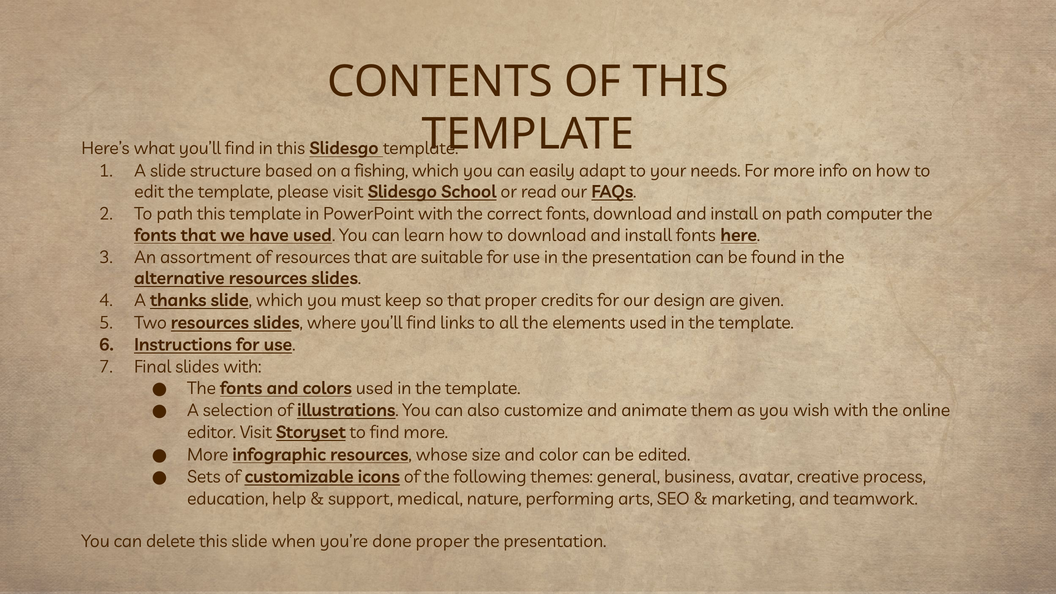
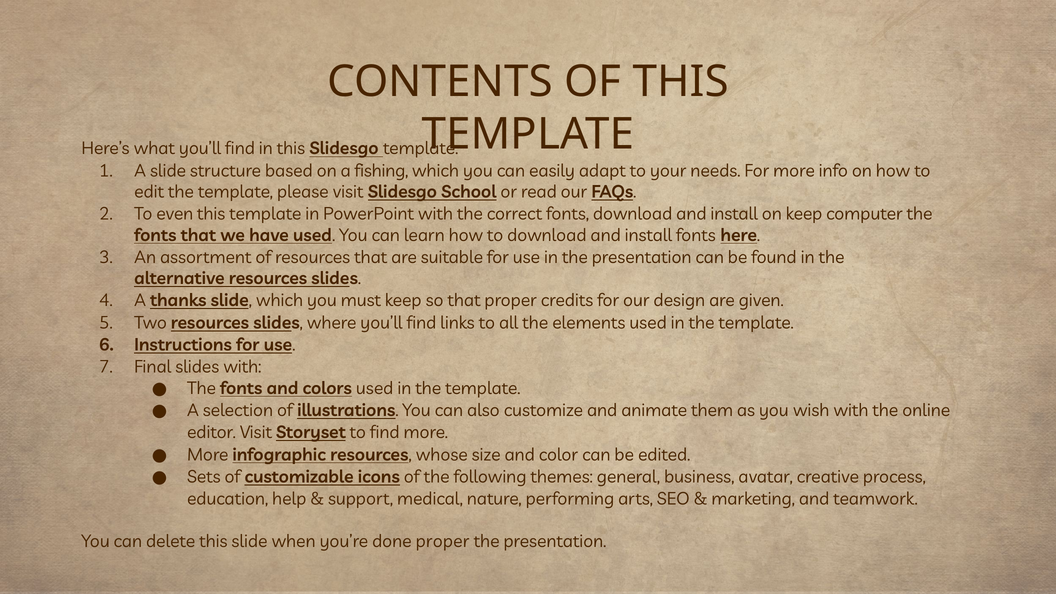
To path: path -> even (175, 214)
on path: path -> keep (804, 214)
